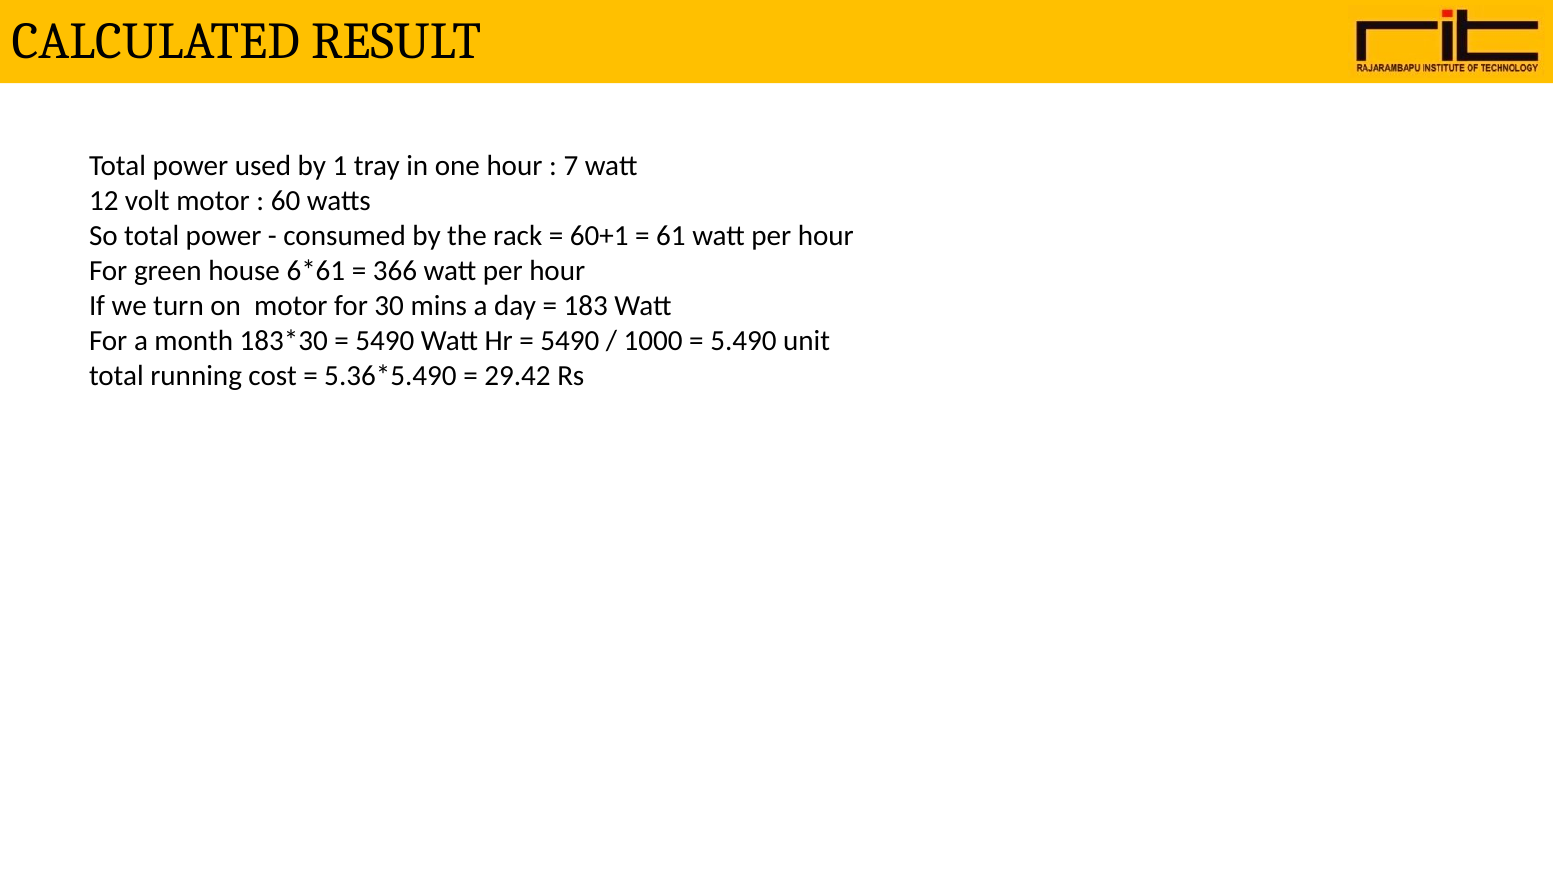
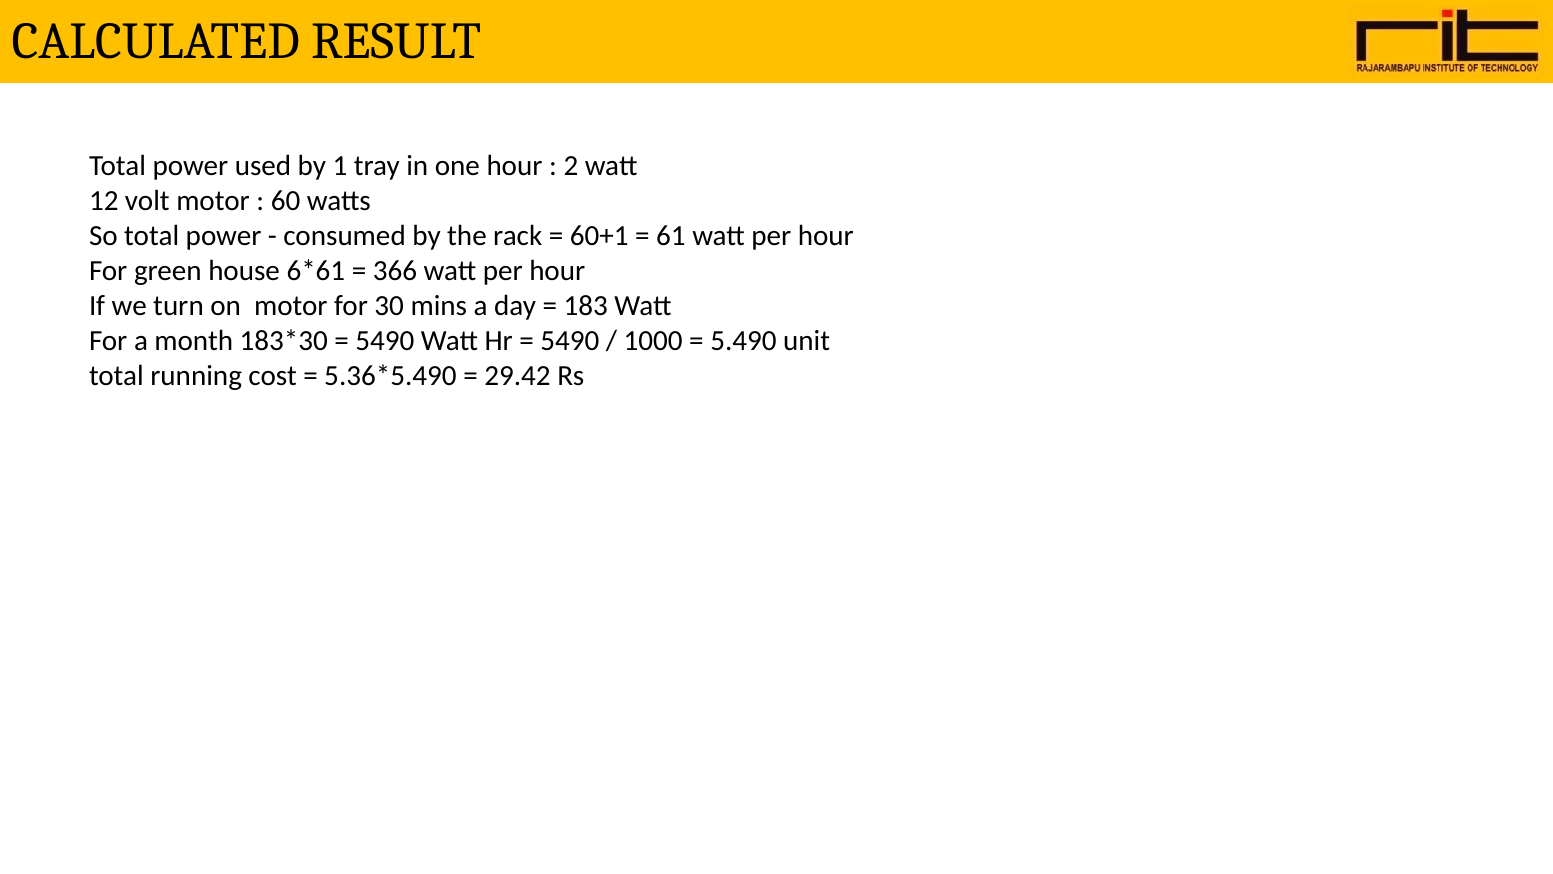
7: 7 -> 2 (571, 166)
